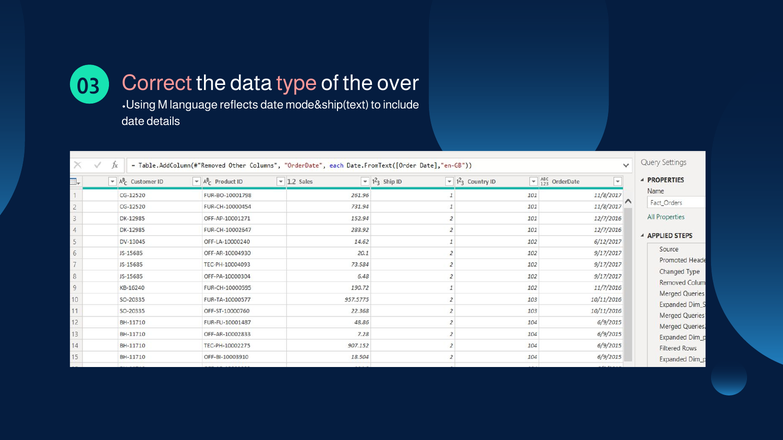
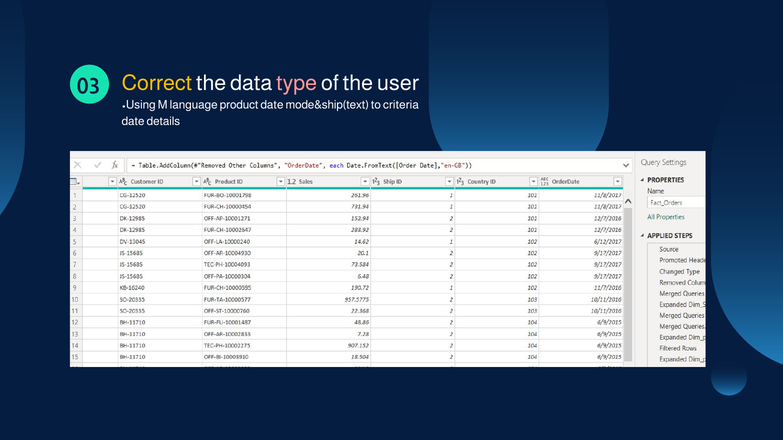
Correct colour: pink -> yellow (157, 83)
over: over -> user (398, 83)
reflects: reflects -> product (239, 105)
include: include -> criteria (401, 105)
